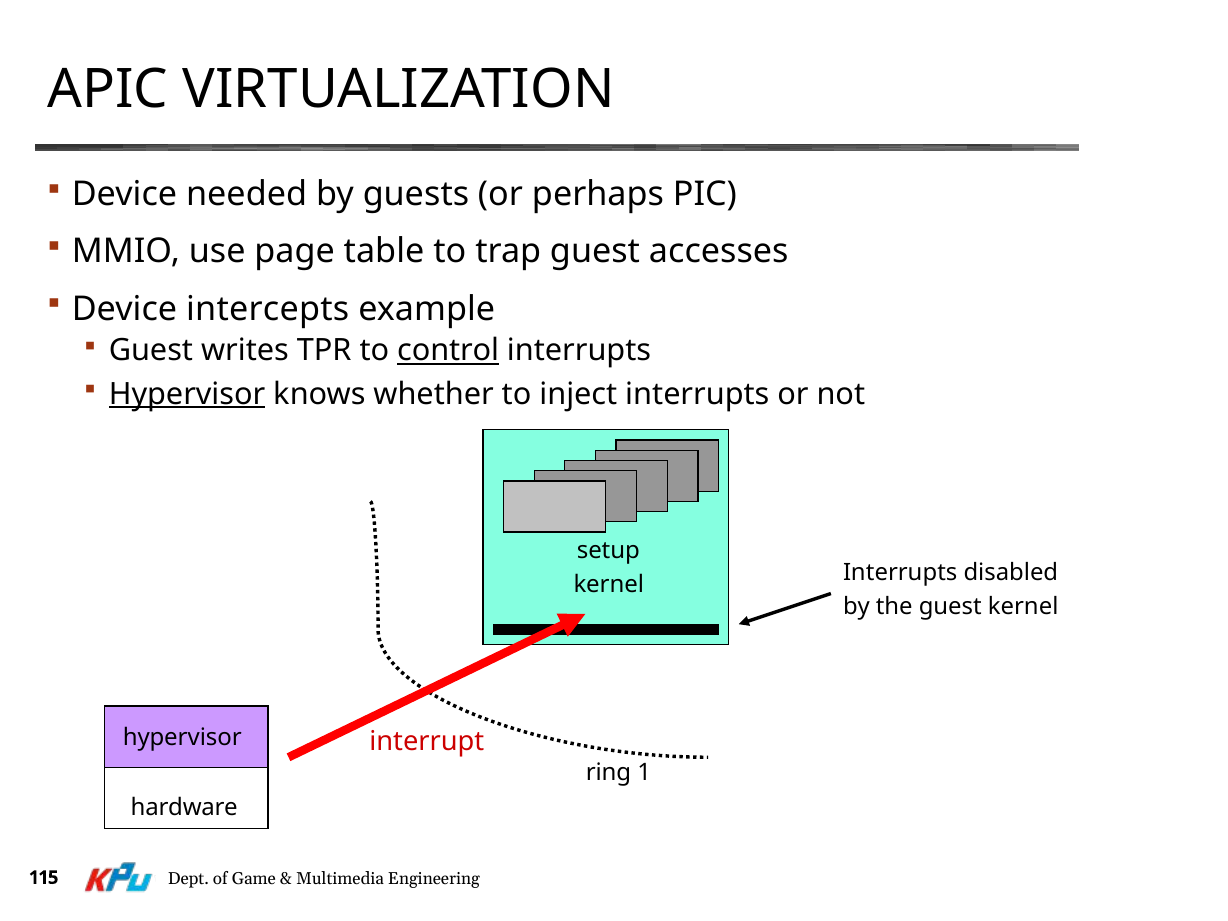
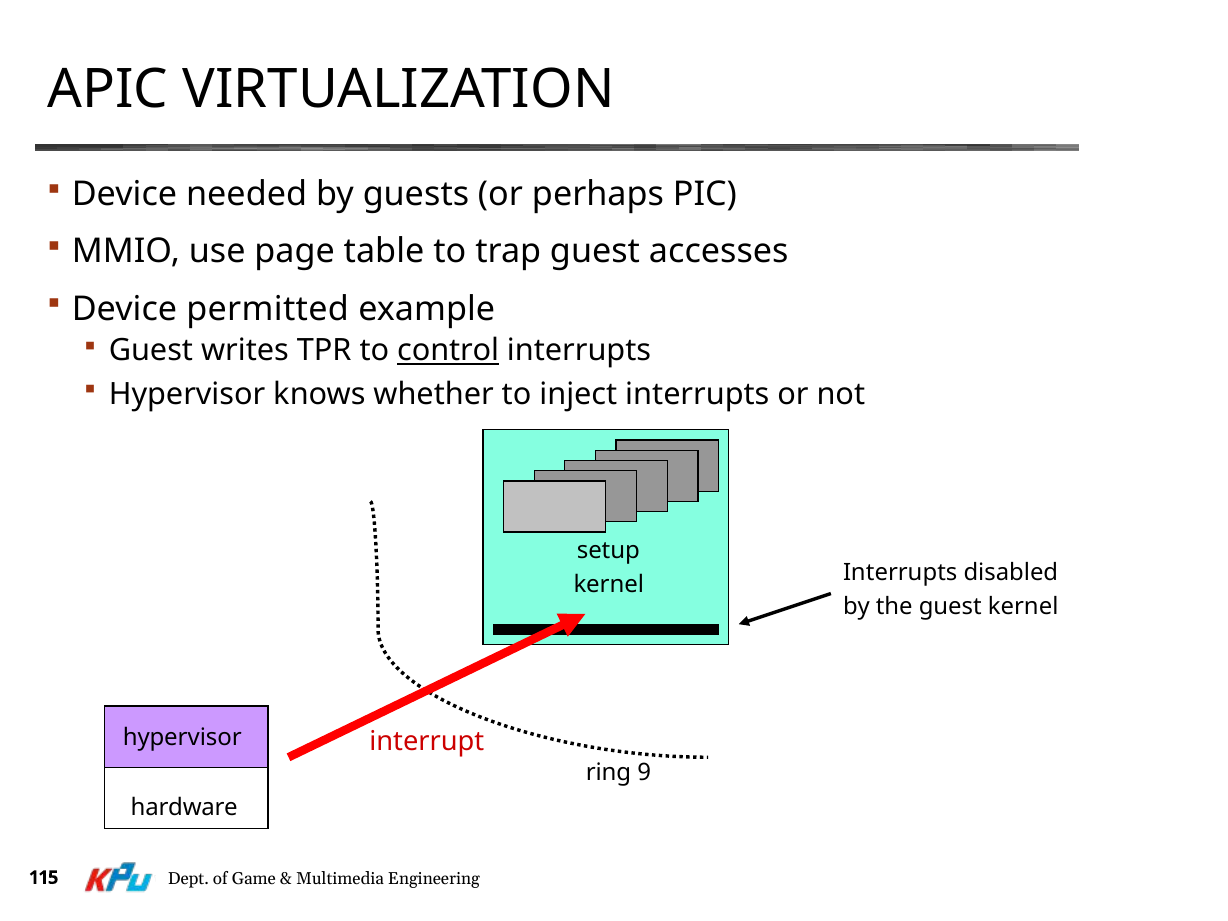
intercepts: intercepts -> permitted (268, 309)
Hypervisor underline: present -> none (187, 394)
1: 1 -> 9 (644, 772)
